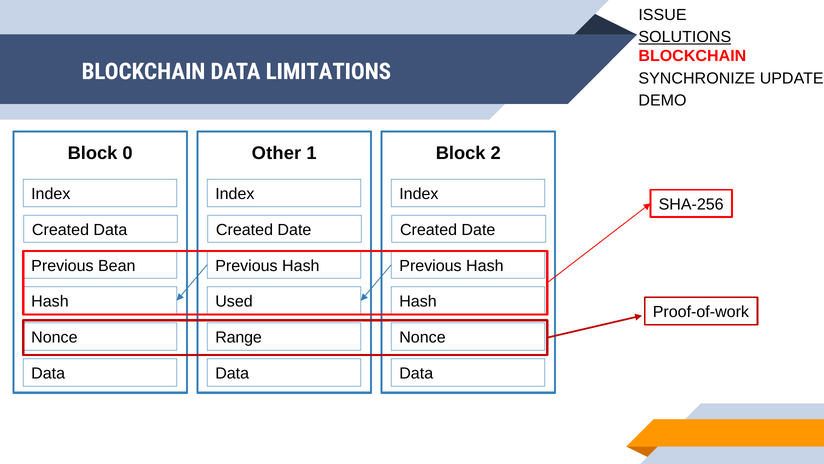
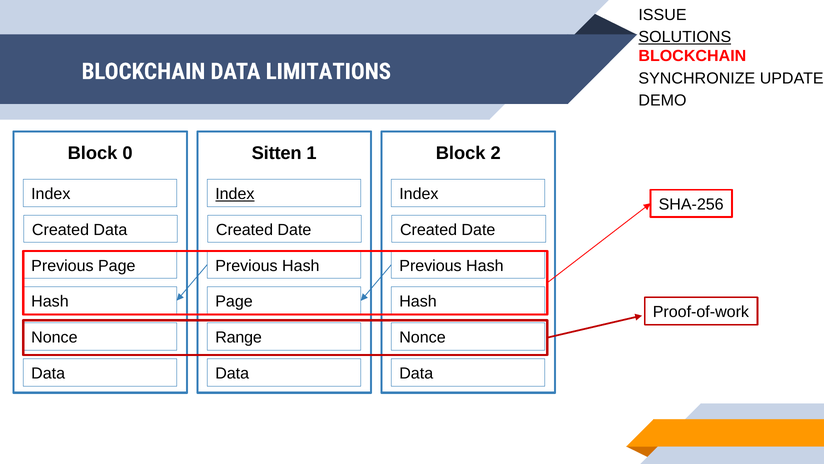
Other: Other -> Sitten (277, 153)
Index underline: none -> present (235, 194)
Previous Bean: Bean -> Page (117, 266)
Used: Used -> Page (234, 301)
